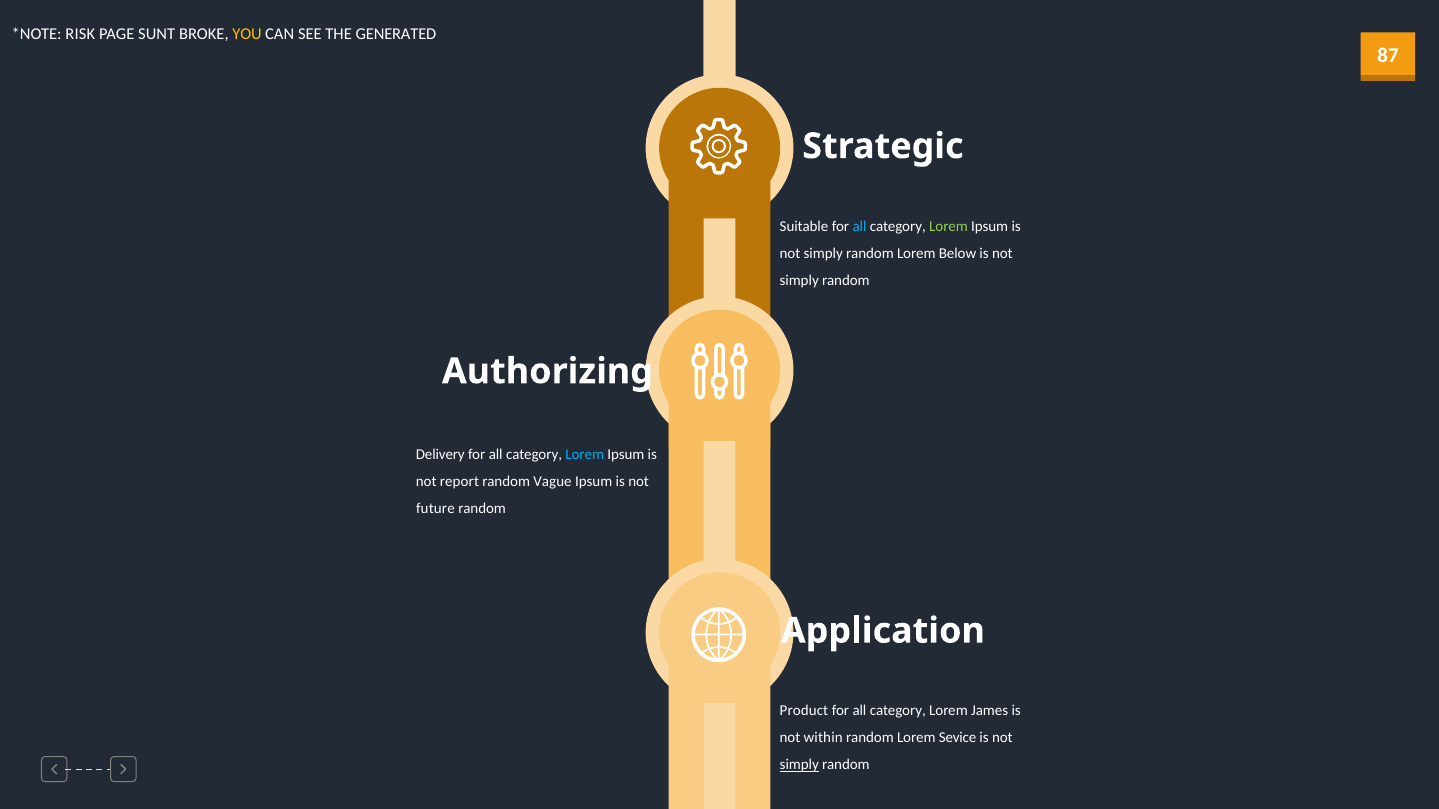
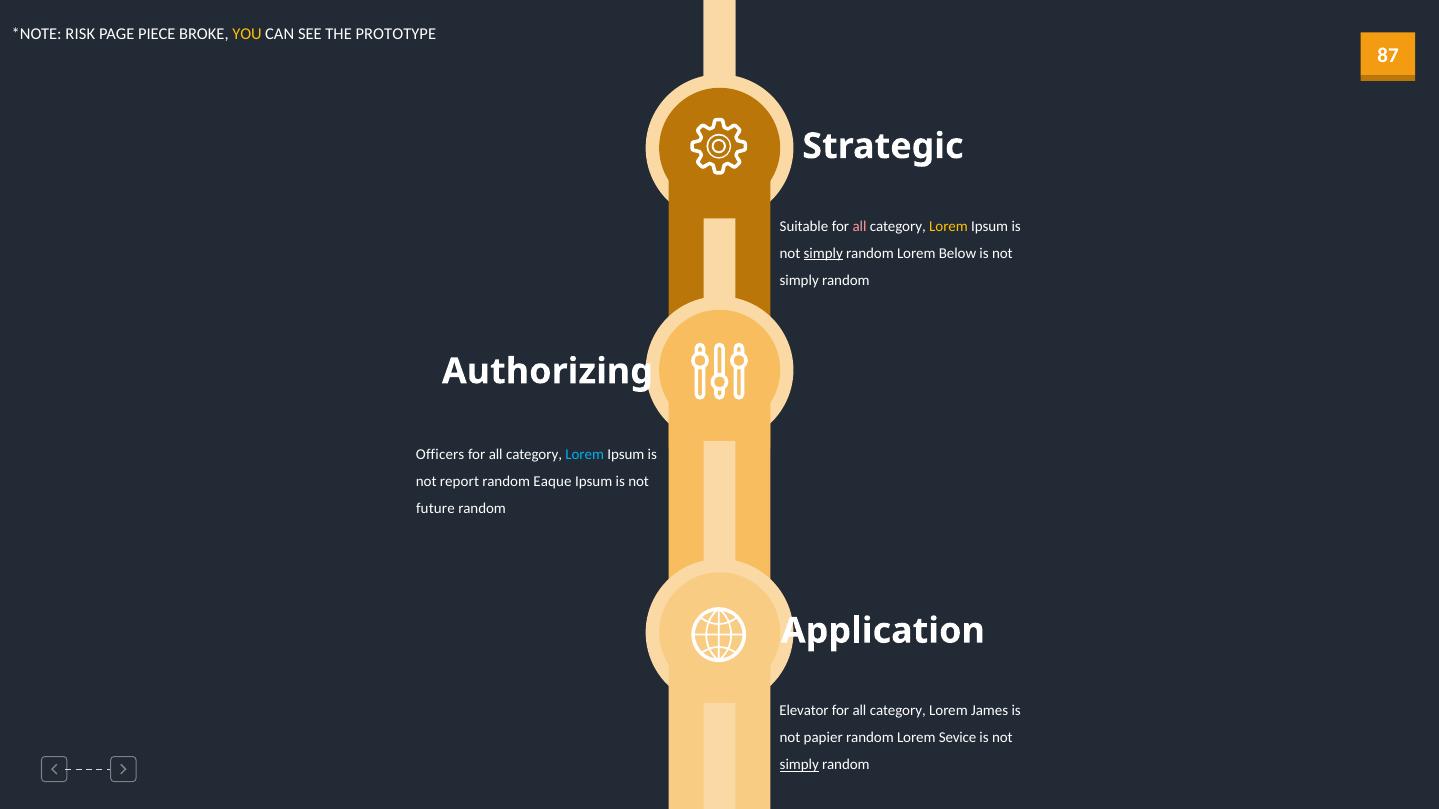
SUNT: SUNT -> PIECE (157, 34)
GENERATED: GENERATED -> PROTOTYPE (396, 34)
all colour: light blue -> pink (860, 227)
Lorem colour: light green -> yellow (948, 227)
simply underline: none -> present (823, 254)
Delivery: Delivery -> Officers (440, 455)
Vague: Vague -> Eaque (552, 482)
Product: Product -> Elevator (804, 711)
within: within -> papier (823, 738)
